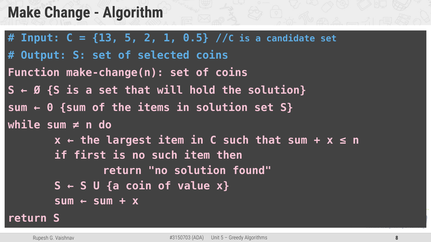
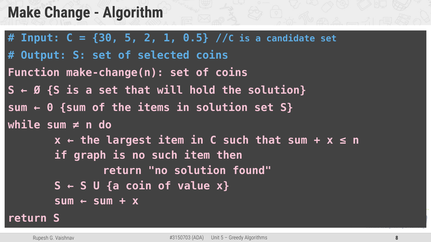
13: 13 -> 30 (105, 38)
first: first -> graph (90, 156)
